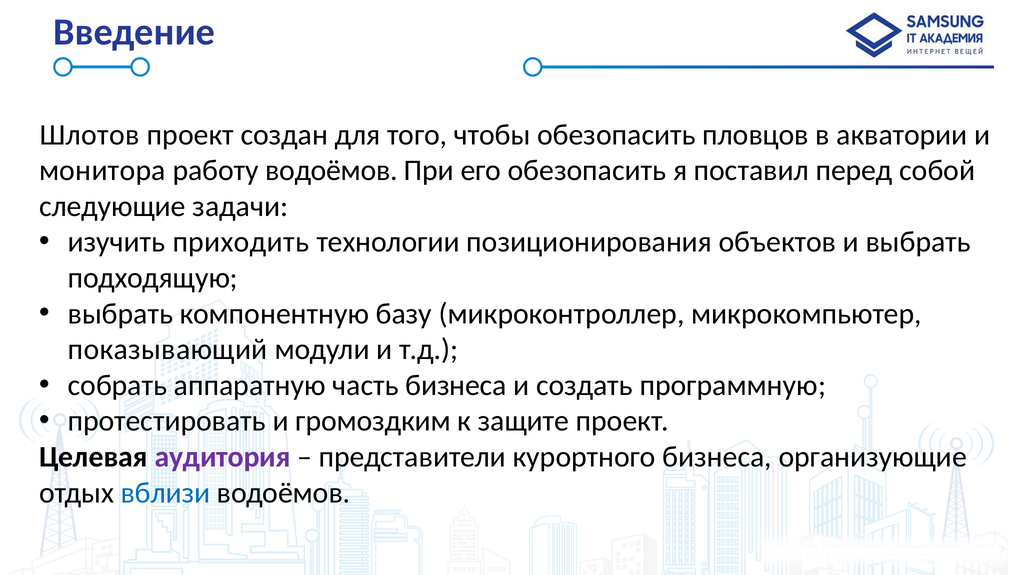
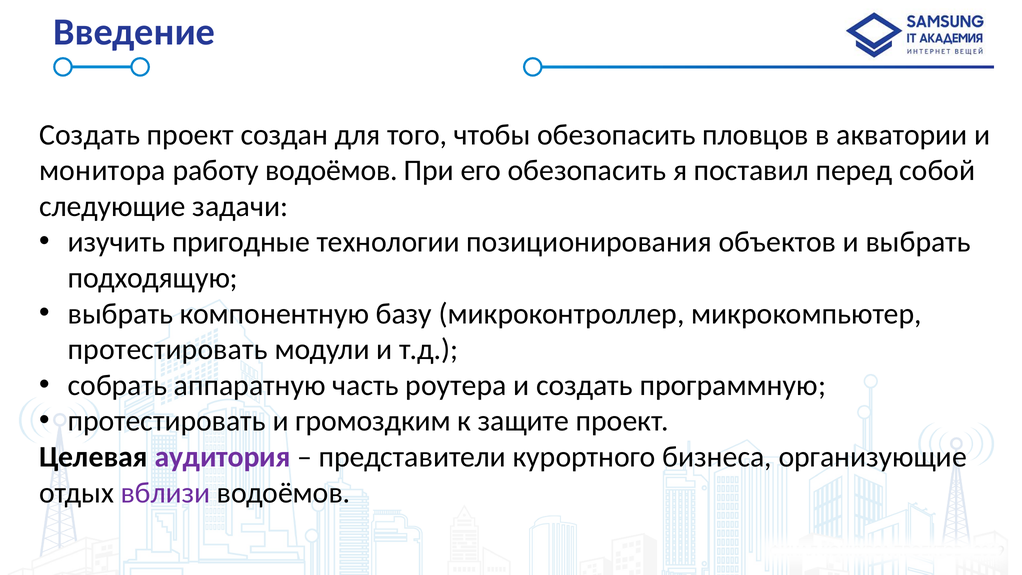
Шлотов: Шлотов -> Создать (90, 135)
приходить: приходить -> пригодные (241, 242)
показывающий: показывающий -> протестировать (168, 349)
часть бизнеса: бизнеса -> роутера (456, 385)
вблизи colour: blue -> purple (165, 493)
